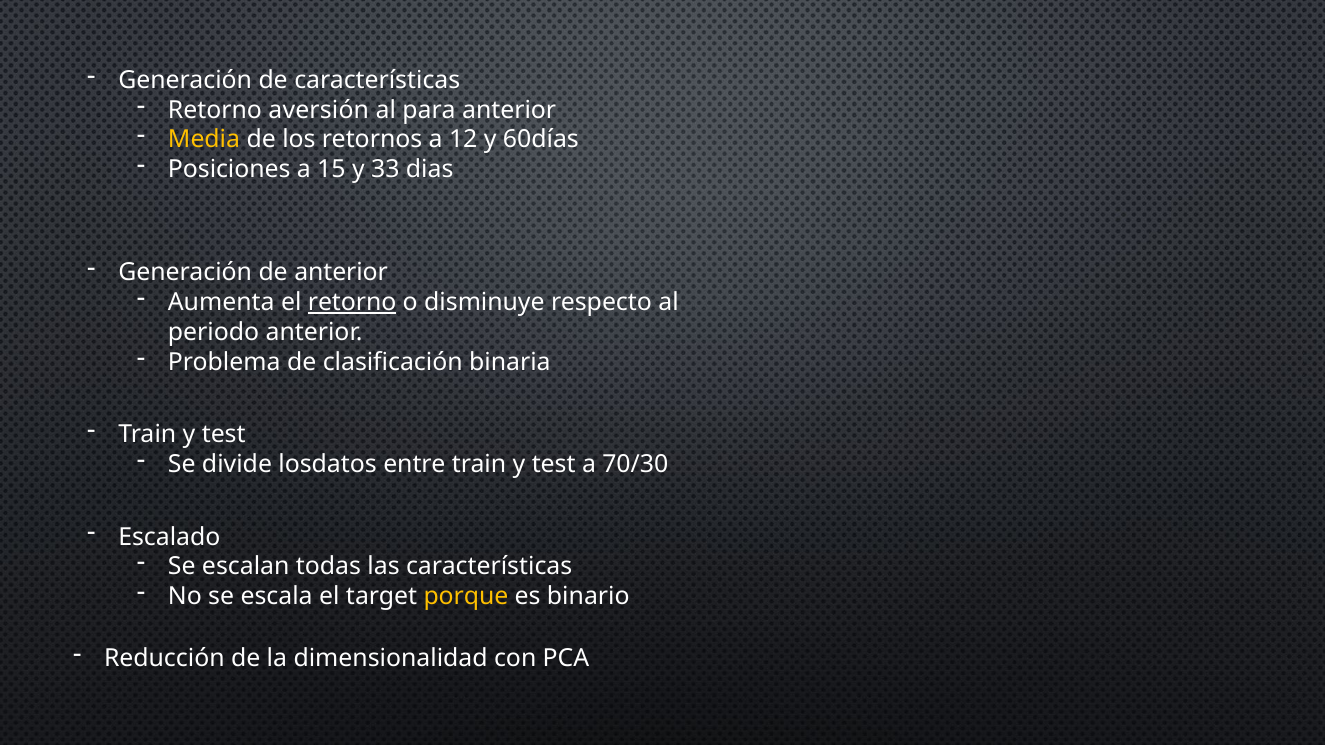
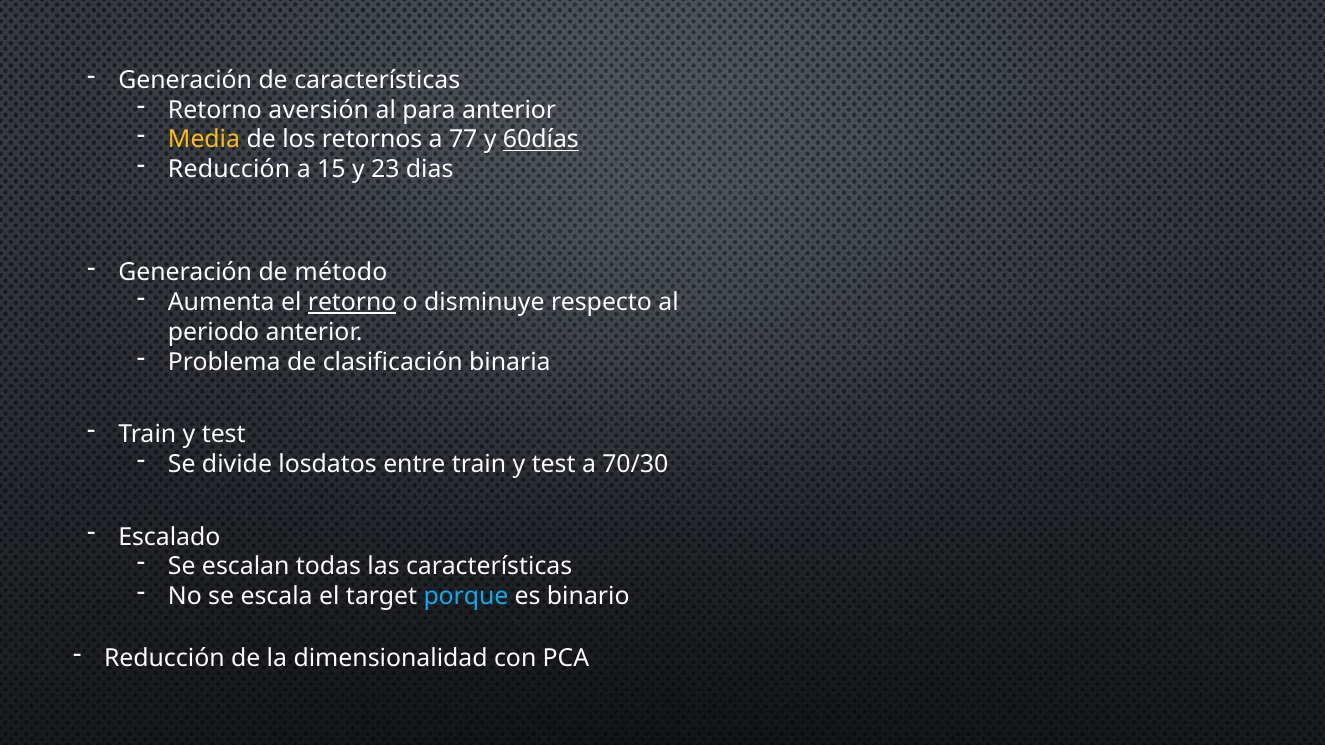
12: 12 -> 77 (463, 140)
60días underline: none -> present (541, 140)
Posiciones: Posiciones -> Reducción (229, 170)
33: 33 -> 23 (385, 170)
de anterior: anterior -> método (341, 273)
porque colour: yellow -> light blue (466, 597)
